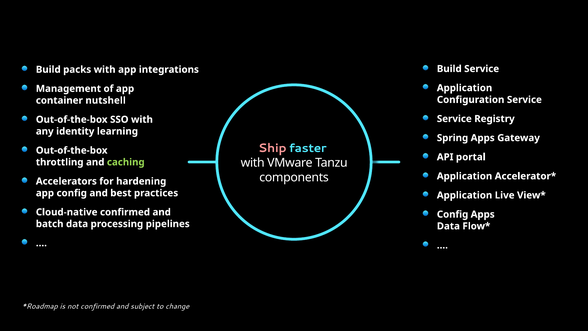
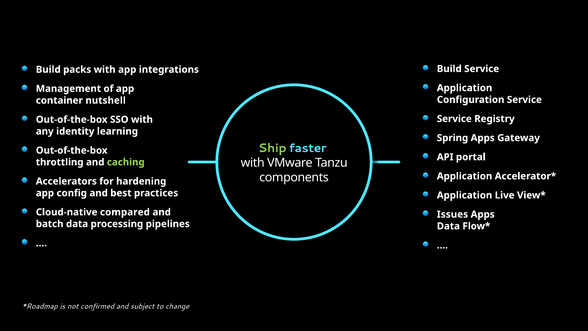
Ship colour: pink -> light green (272, 148)
Cloud-native confirmed: confirmed -> compared (125, 212)
Config: Config -> Issues (452, 214)
